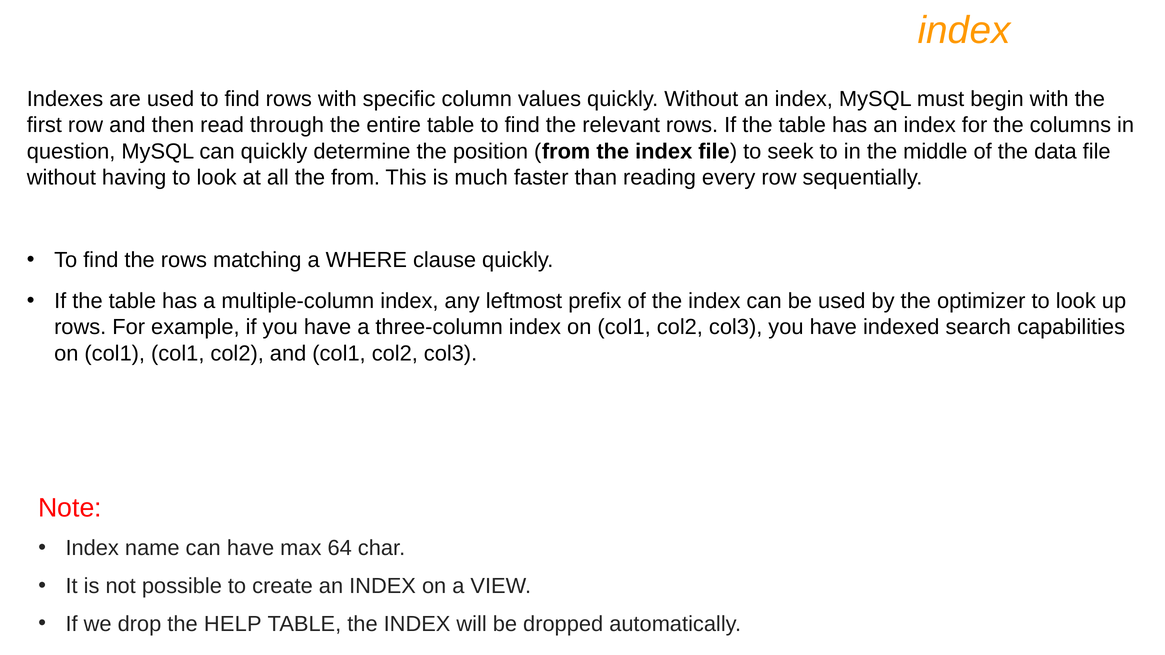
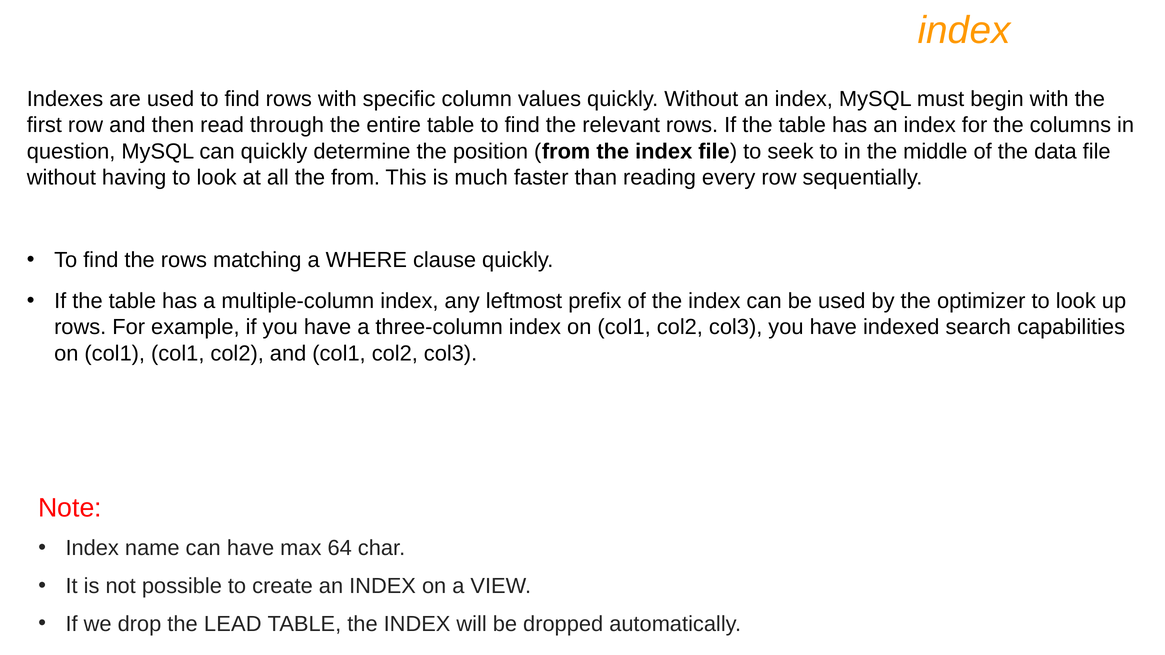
HELP: HELP -> LEAD (233, 624)
